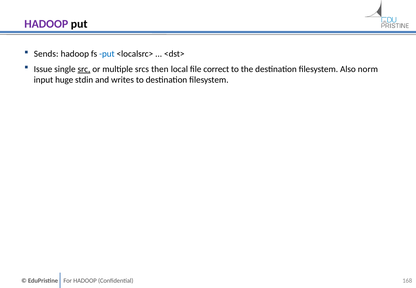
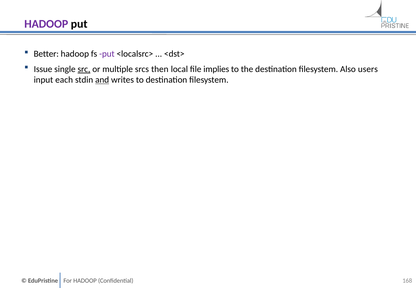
Sends: Sends -> Better (46, 54)
put colour: blue -> purple (107, 54)
correct: correct -> implies (216, 69)
norm: norm -> users (368, 69)
huge: huge -> each (64, 80)
and underline: none -> present (102, 80)
